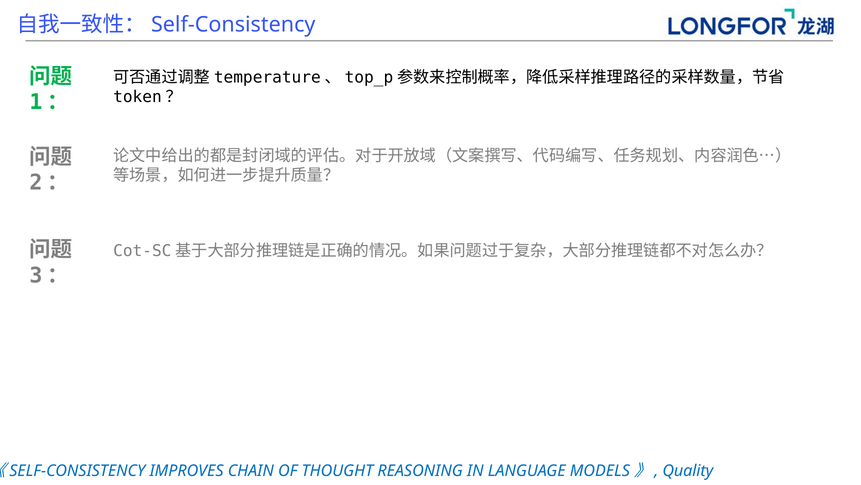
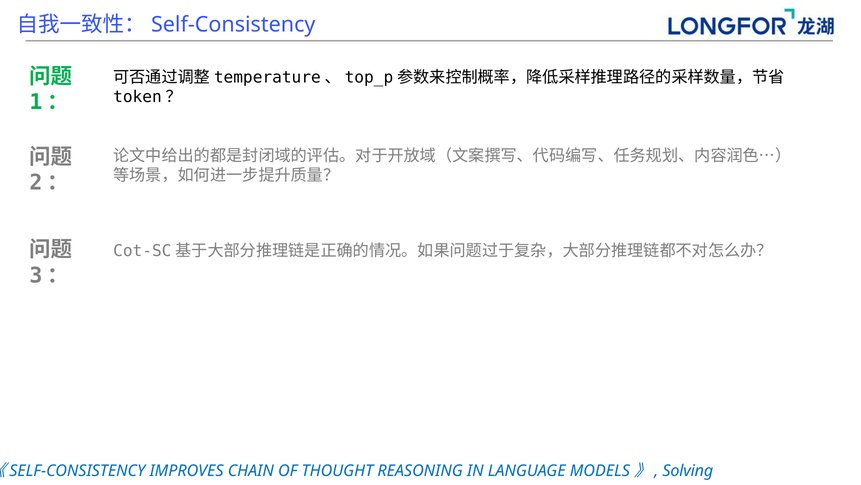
Quality: Quality -> Solving (688, 470)
